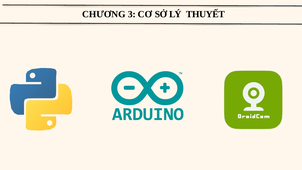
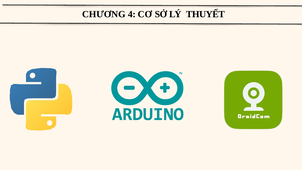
3: 3 -> 4 (132, 14)
